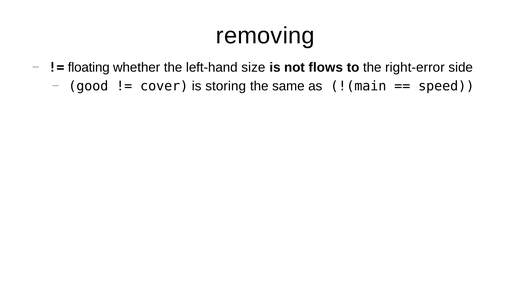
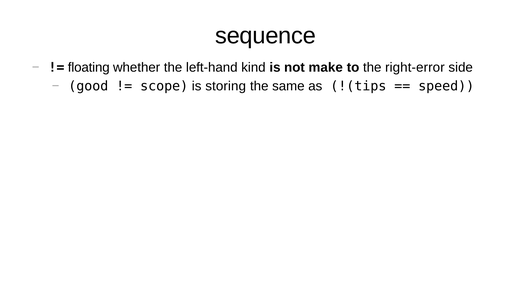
removing: removing -> sequence (266, 36)
size: size -> kind (253, 67)
flows: flows -> make (326, 67)
cover: cover -> scope (164, 86)
!(main: !(main -> !(tips (358, 86)
